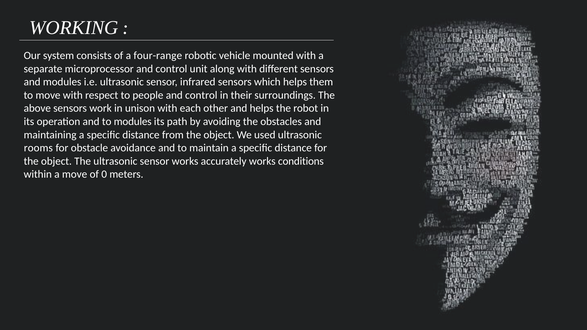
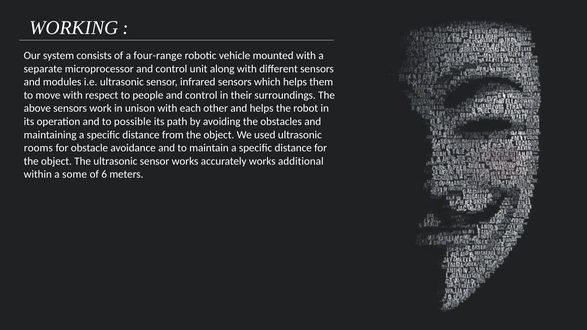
to modules: modules -> possible (133, 122)
conditions: conditions -> additional (301, 161)
a move: move -> some (75, 174)
0: 0 -> 6 (104, 174)
